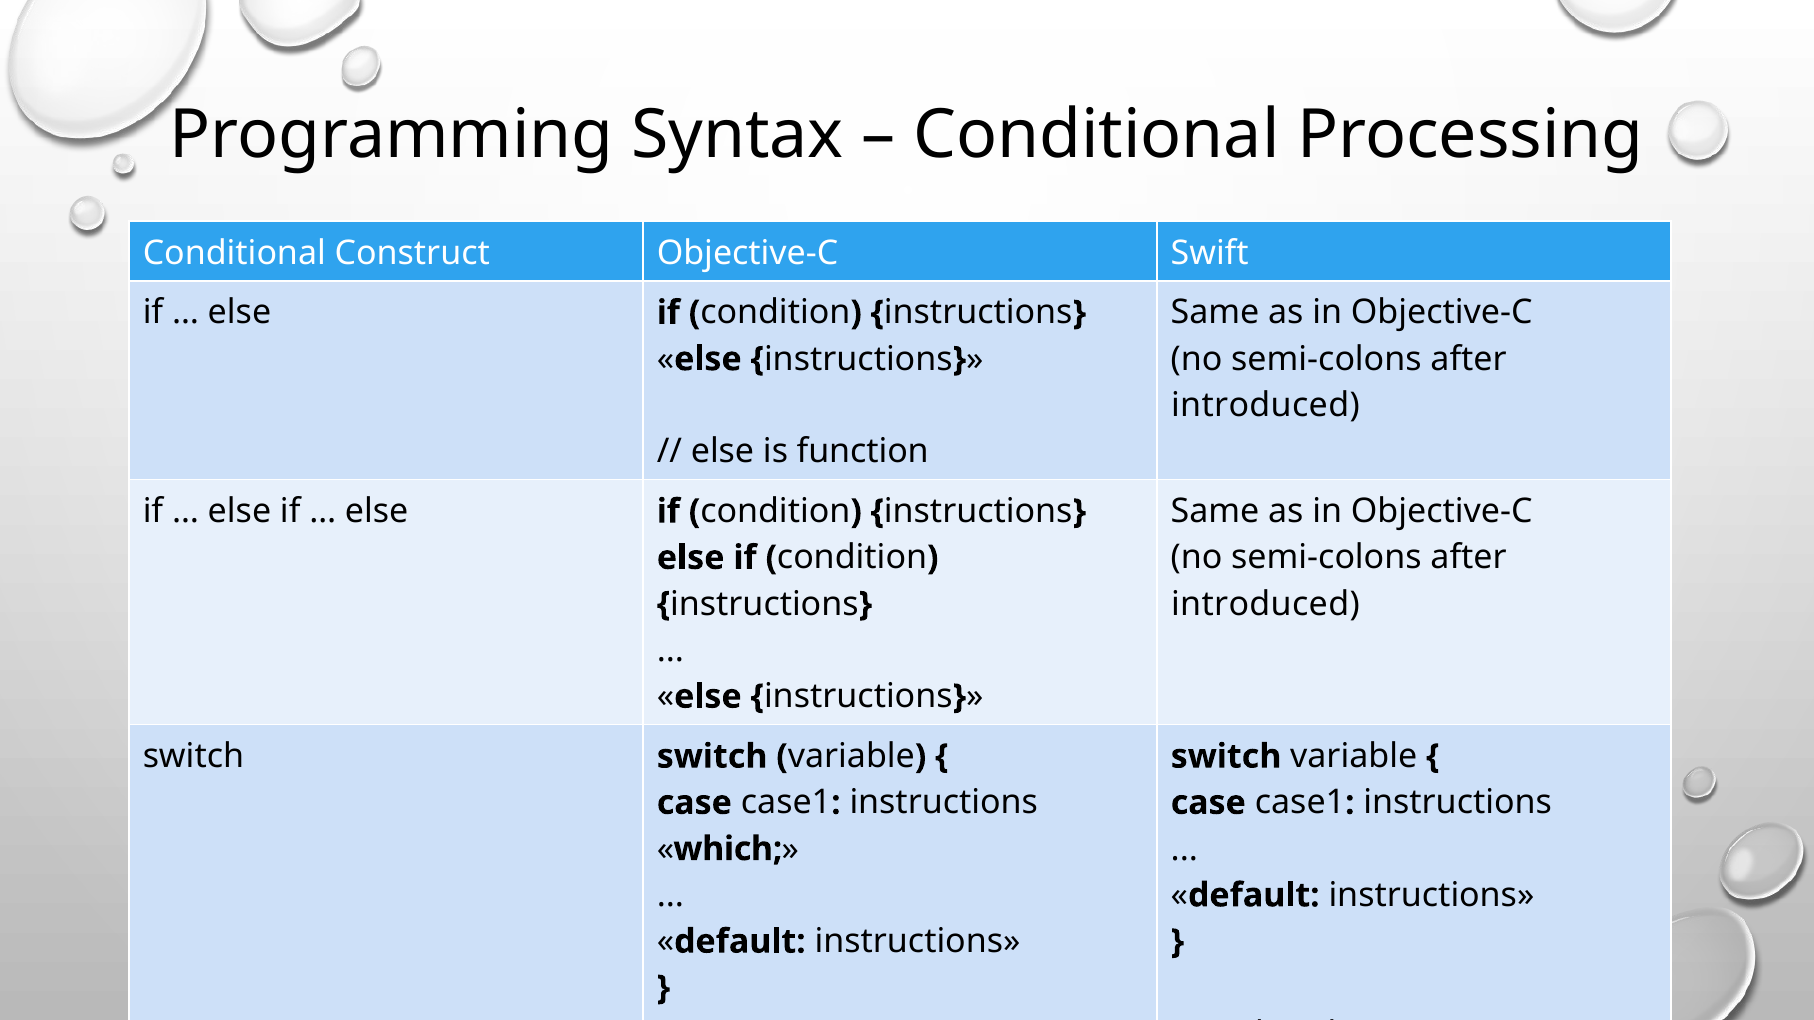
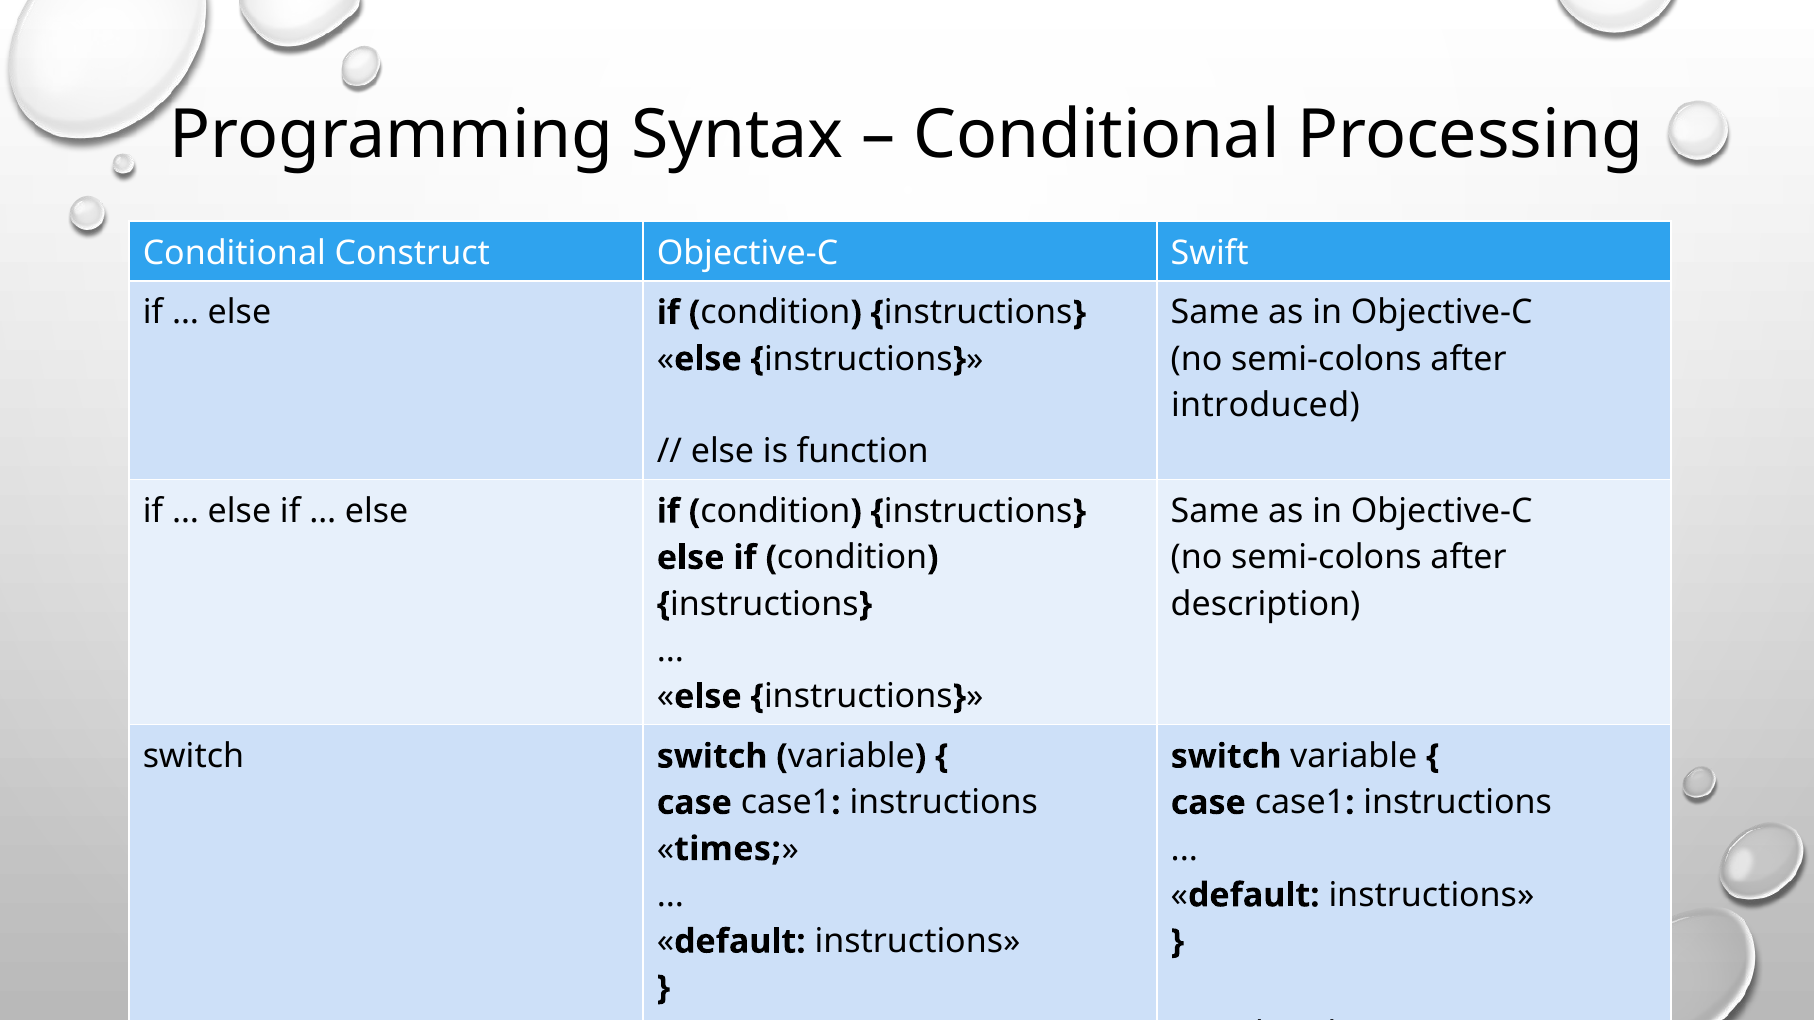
introduced: introduced -> description (1266, 604)
which: which -> times (728, 849)
